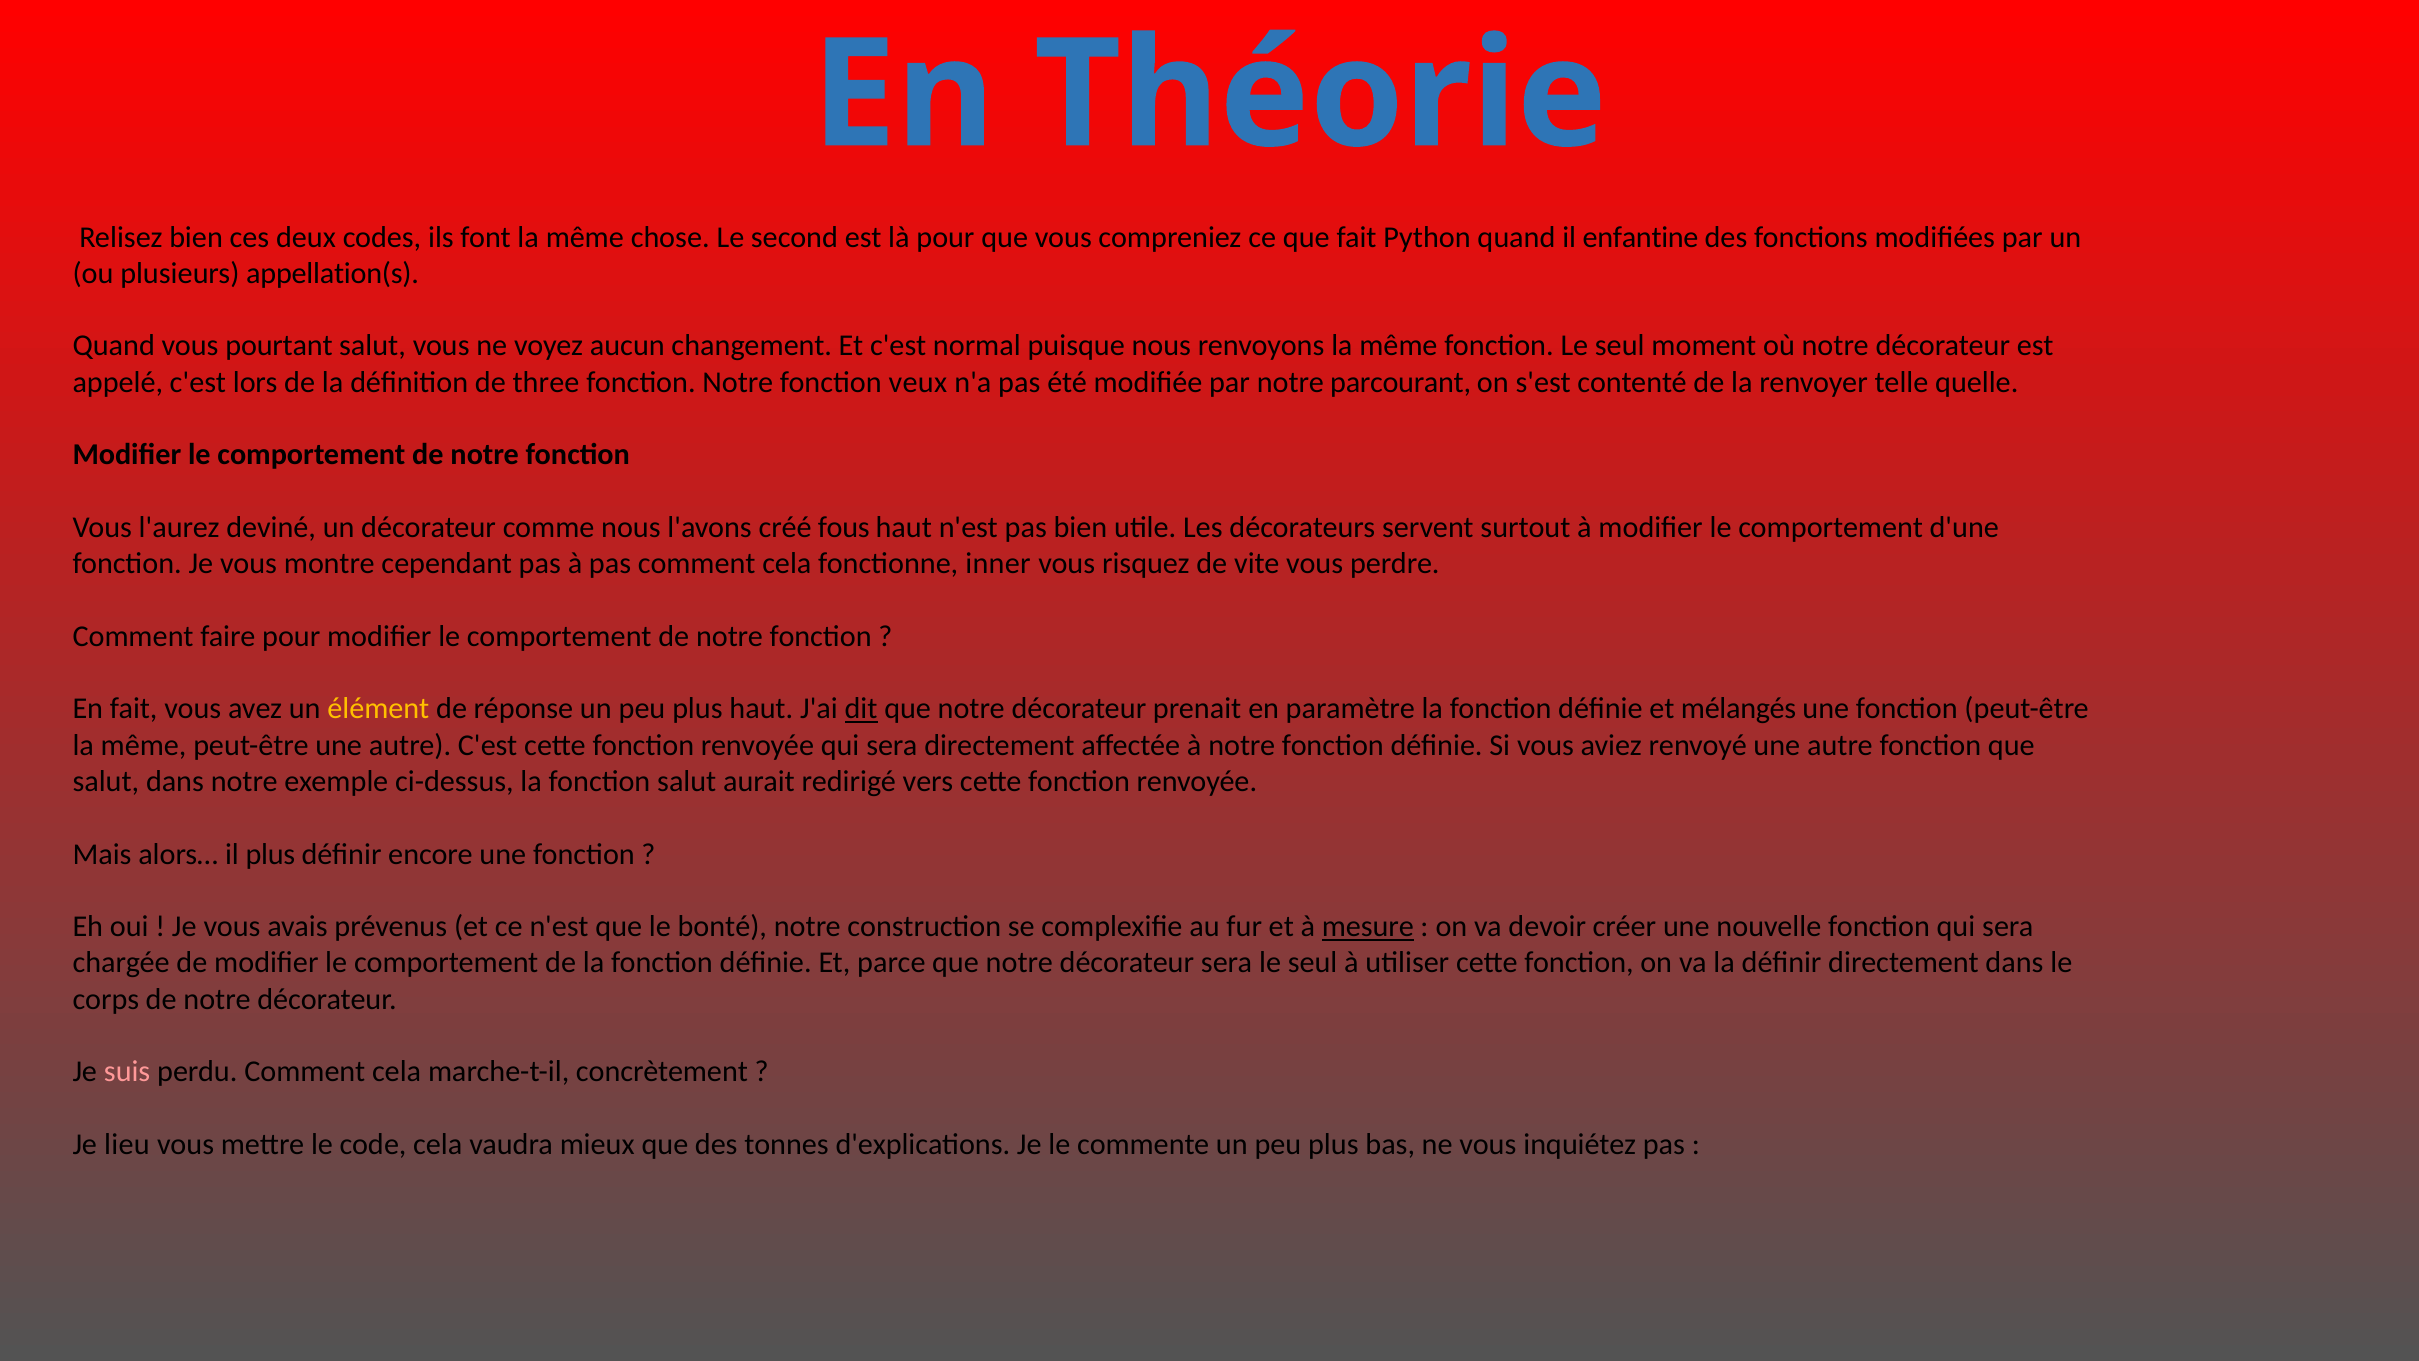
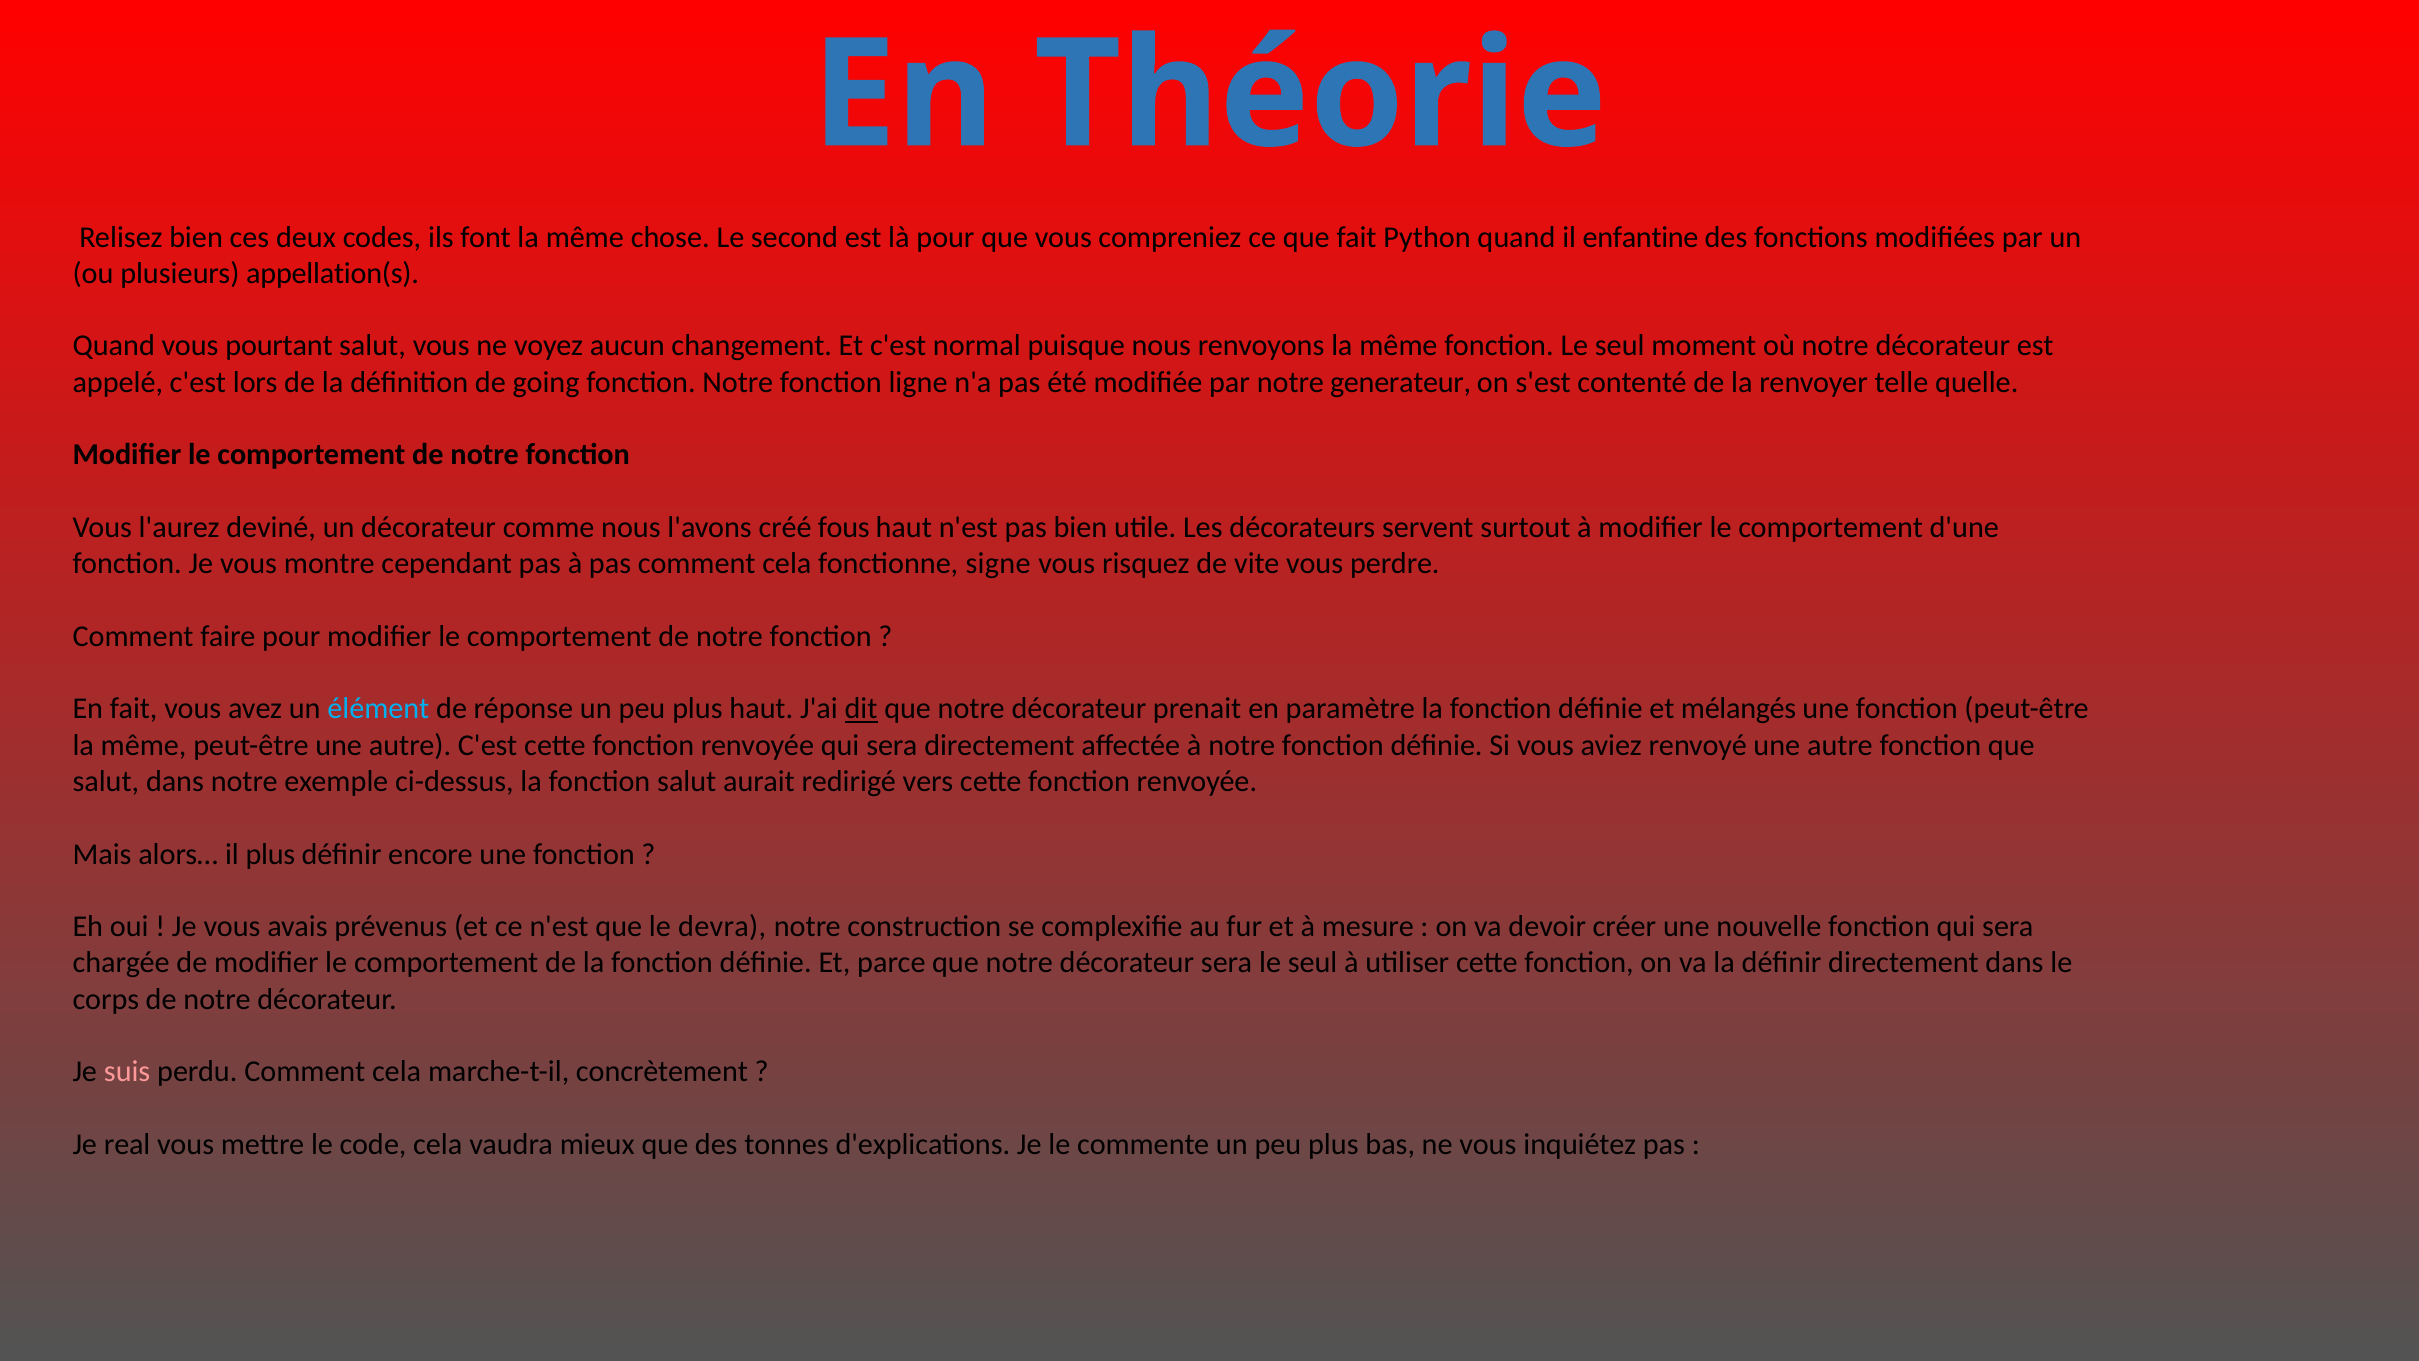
three: three -> going (546, 382)
veux: veux -> ligne (918, 382)
parcourant: parcourant -> generateur (1401, 382)
inner: inner -> signe (998, 564)
élément colour: yellow -> light blue (378, 709)
bonté: bonté -> devra (722, 926)
mesure underline: present -> none (1368, 926)
lieu: lieu -> real (127, 1144)
